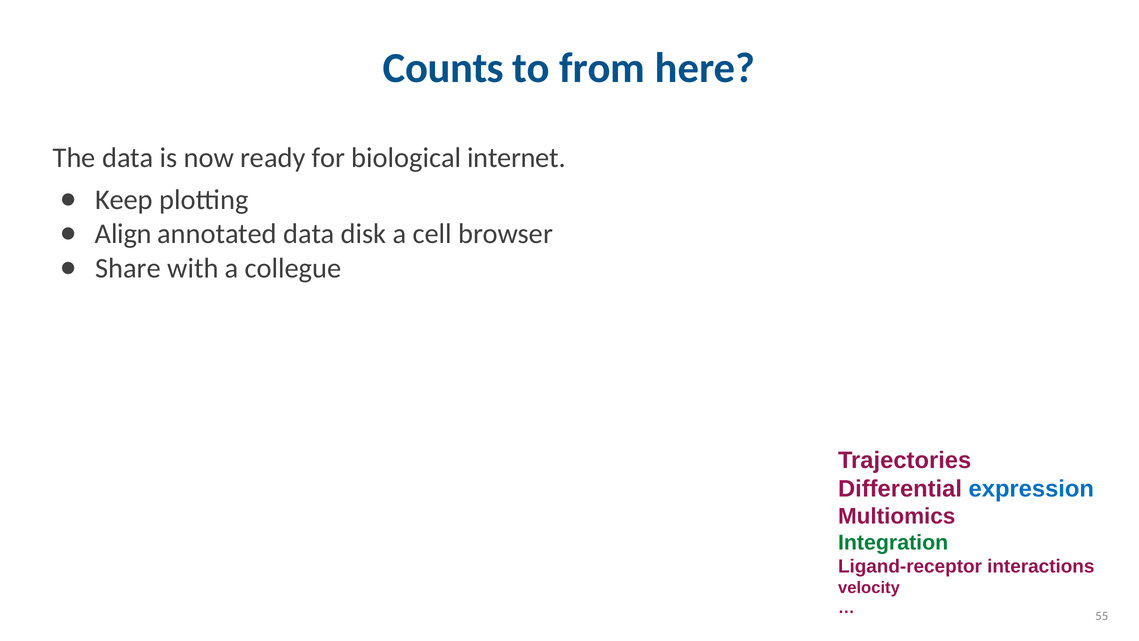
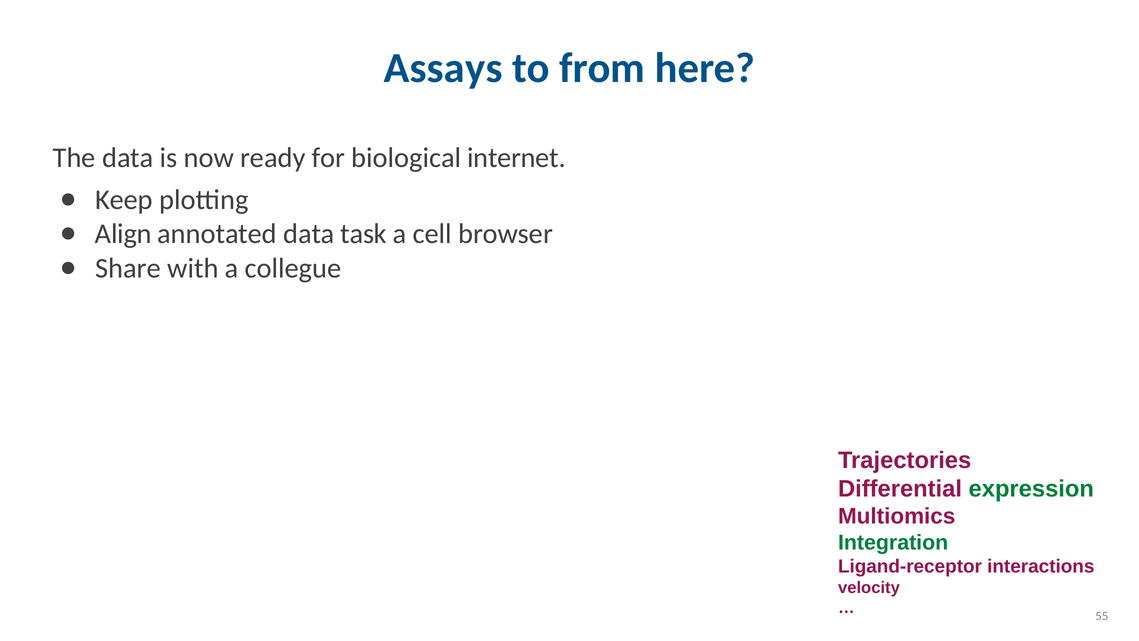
Counts: Counts -> Assays (443, 68)
disk: disk -> task (364, 234)
expression colour: blue -> green (1031, 488)
